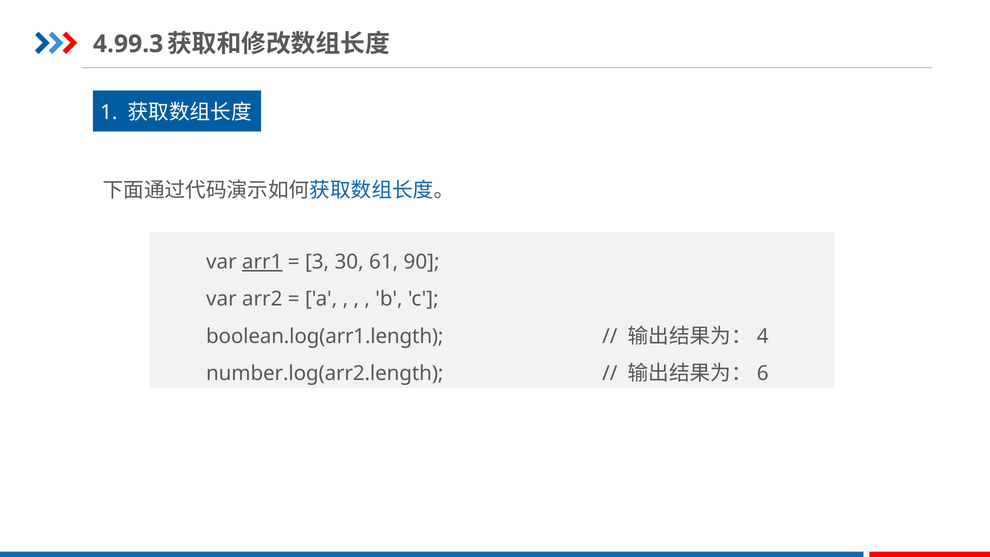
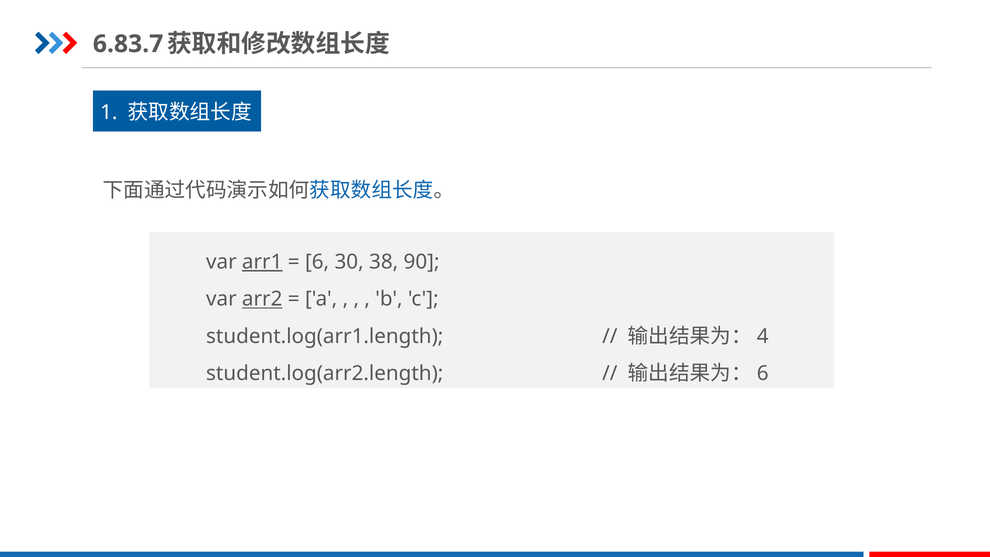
4.99.3: 4.99.3 -> 6.83.7 (128, 44)
3: 3 -> 6 (317, 262)
61: 61 -> 38 (384, 262)
arr2 underline: none -> present (262, 299)
boolean.log(arr1.length: boolean.log(arr1.length -> student.log(arr1.length (325, 336)
number.log(arr2.length: number.log(arr2.length -> student.log(arr2.length (325, 373)
